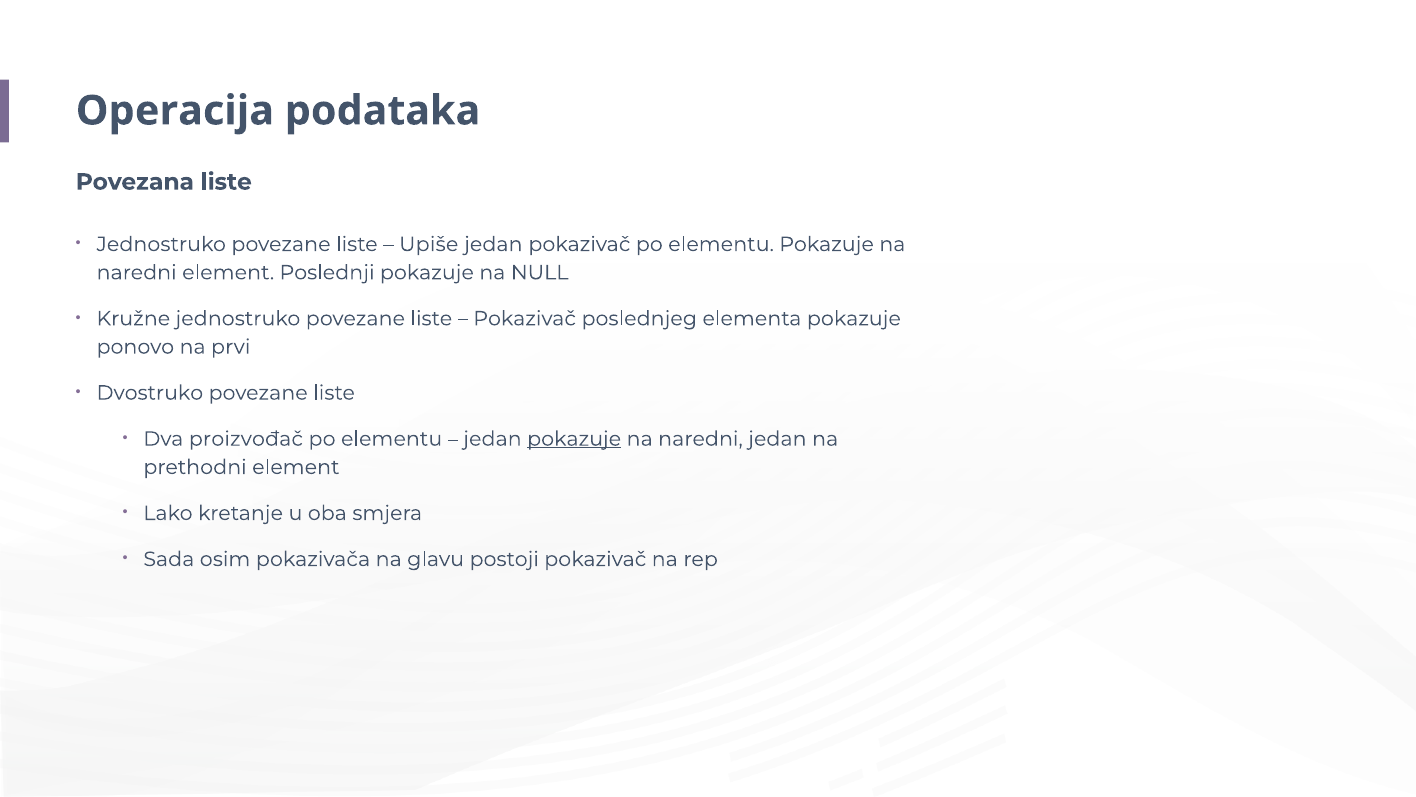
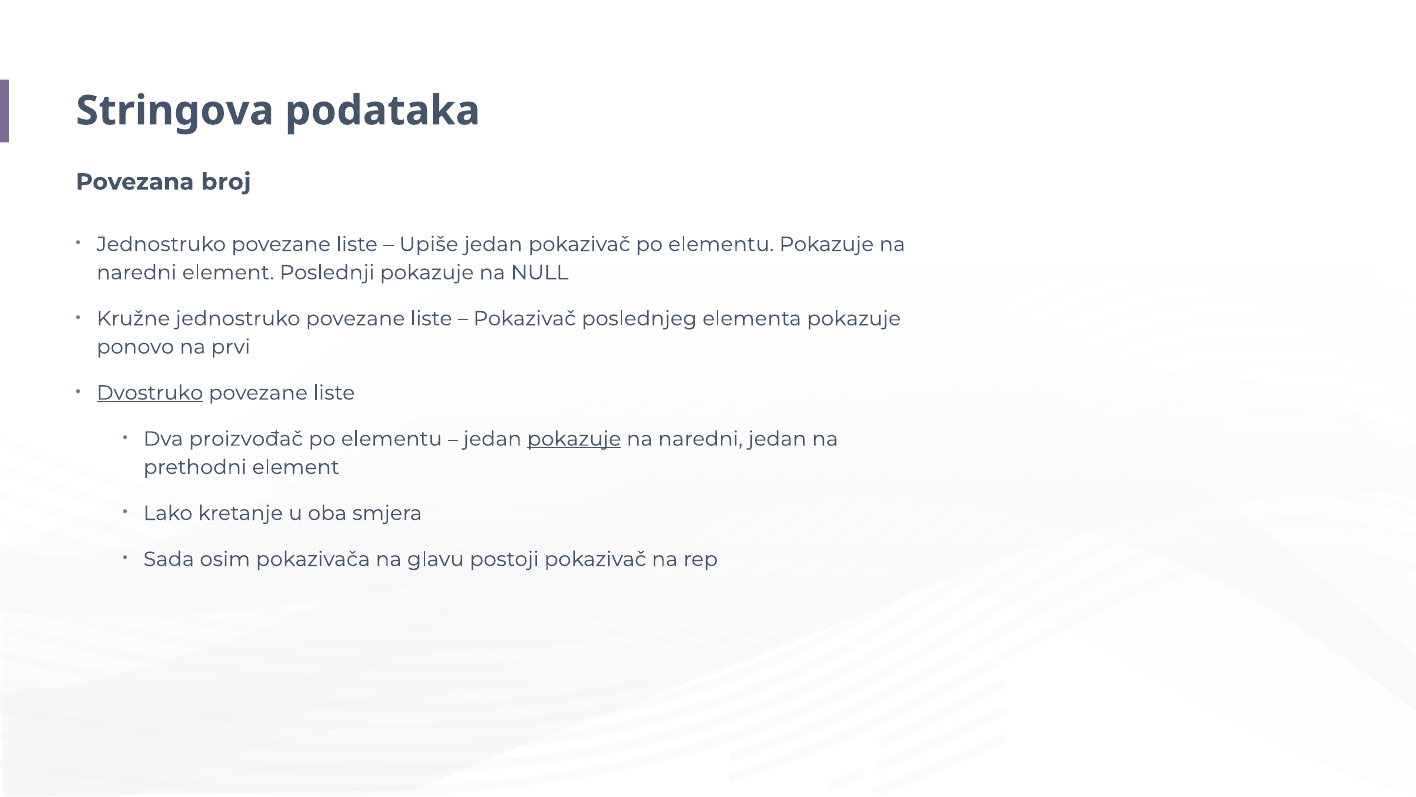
Operacija: Operacija -> Stringova (175, 111)
Povezana liste: liste -> broj (226, 182)
Dvostruko underline: none -> present (150, 393)
